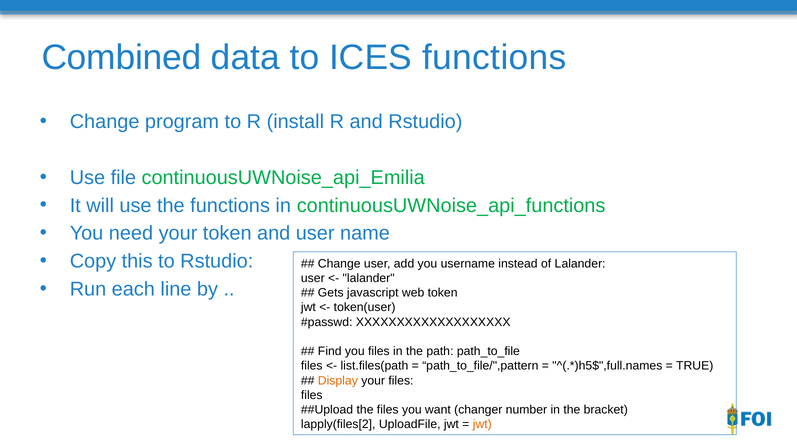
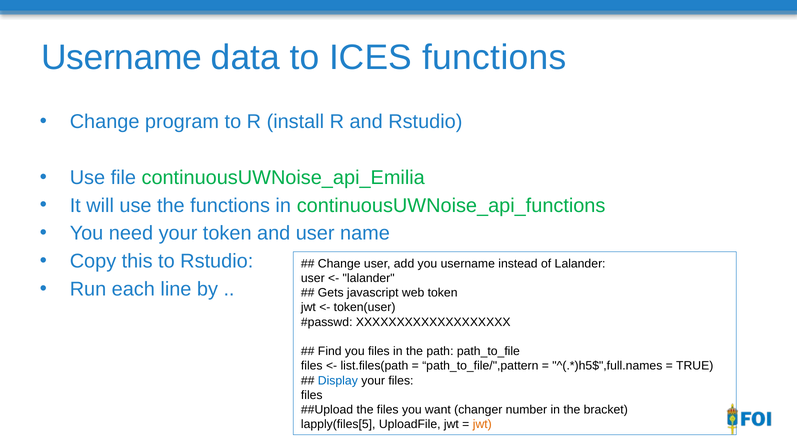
Combined: Combined -> Username (122, 58)
Display colour: orange -> blue (338, 381)
lapply(files[2: lapply(files[2 -> lapply(files[5 (338, 425)
